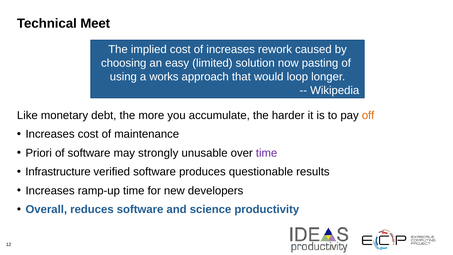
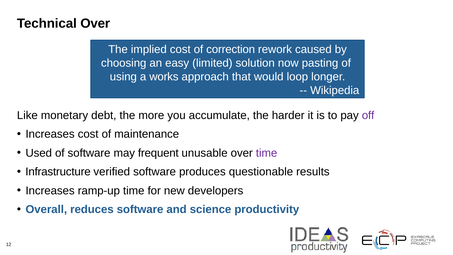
Technical Meet: Meet -> Over (95, 23)
of increases: increases -> correction (231, 49)
off colour: orange -> purple (368, 115)
Priori: Priori -> Used (39, 153)
strongly: strongly -> frequent (158, 153)
